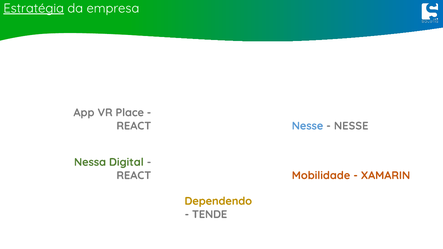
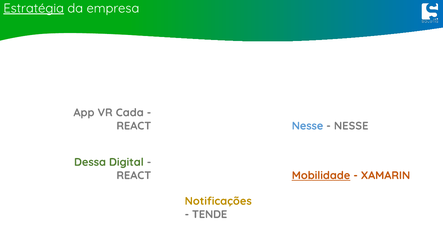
Place: Place -> Cada (130, 113)
Nessa: Nessa -> Dessa (90, 162)
Mobilidade underline: none -> present (321, 176)
Dependendo: Dependendo -> Notificações (218, 201)
